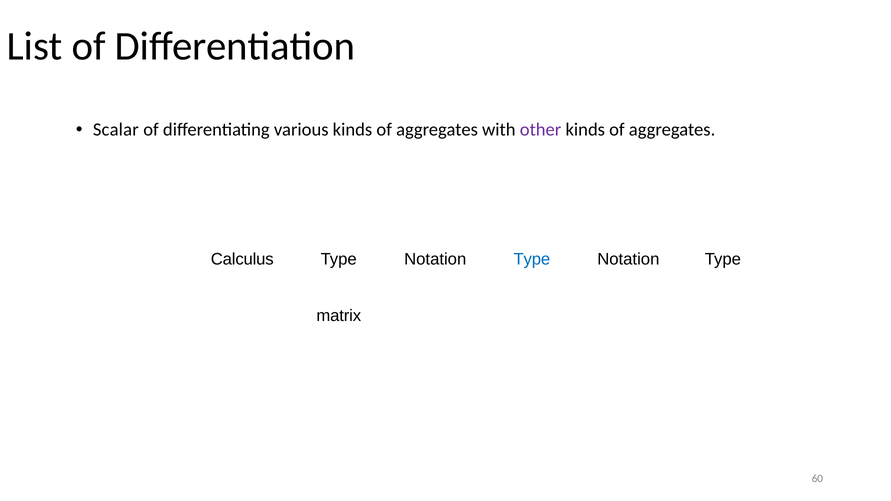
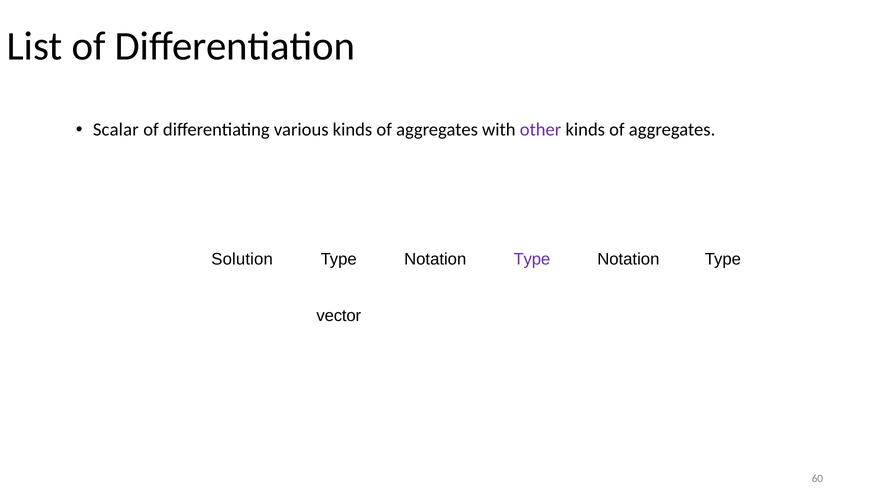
Calculus: Calculus -> Solution (242, 259)
Type colour: blue -> purple (532, 259)
matrix: matrix -> vector (339, 316)
